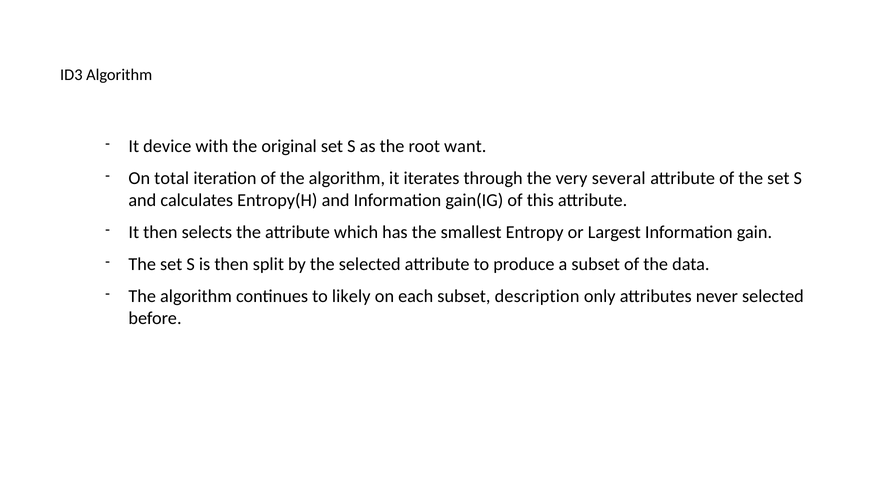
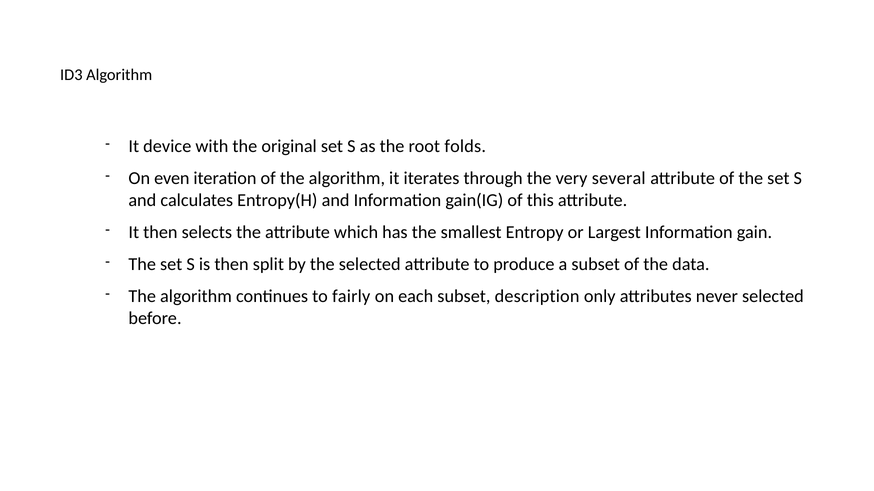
want: want -> folds (465, 146)
total: total -> even (172, 178)
likely: likely -> fairly (351, 297)
